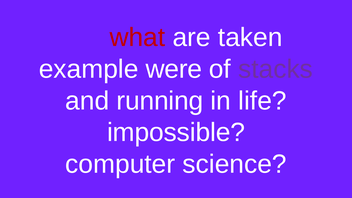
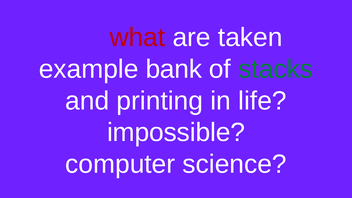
were: were -> bank (174, 69)
stacks colour: purple -> green (276, 69)
running: running -> printing (160, 101)
